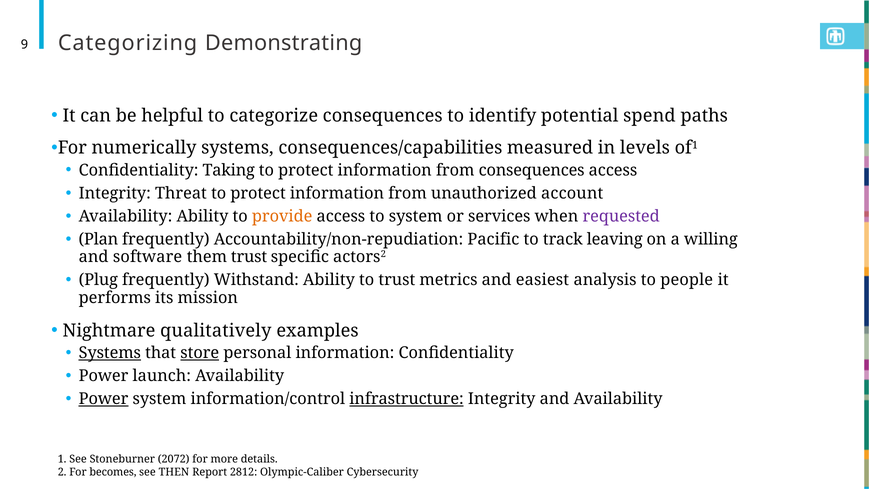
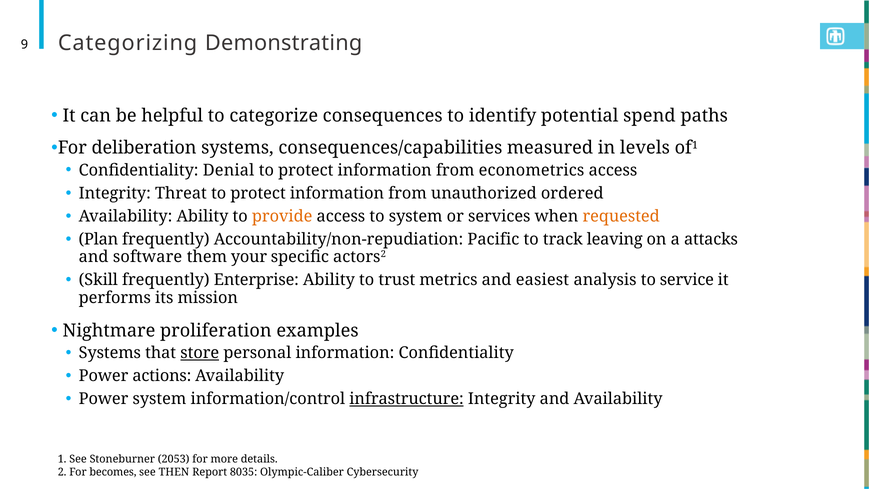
numerically: numerically -> deliberation (144, 148)
Taking: Taking -> Denial (229, 170)
from consequences: consequences -> econometrics (531, 170)
account: account -> ordered (572, 193)
requested colour: purple -> orange (621, 216)
willing: willing -> attacks (711, 239)
them trust: trust -> your (249, 257)
Plug: Plug -> Skill (98, 280)
Withstand: Withstand -> Enterprise (256, 280)
people: people -> service (687, 280)
qualitatively: qualitatively -> proliferation (216, 331)
Systems underline: present -> none (110, 353)
launch: launch -> actions (162, 376)
Power underline: present -> none (104, 399)
2072: 2072 -> 2053 (174, 459)
2812: 2812 -> 8035 (244, 472)
